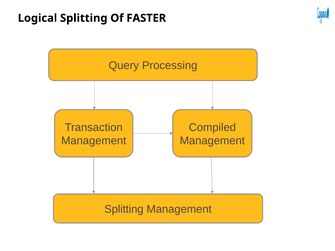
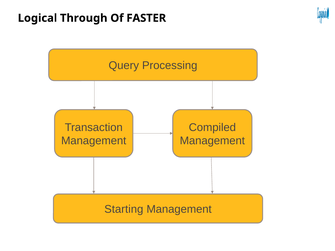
Logical Splitting: Splitting -> Through (84, 18)
Splitting: Splitting -> Starting (124, 209)
